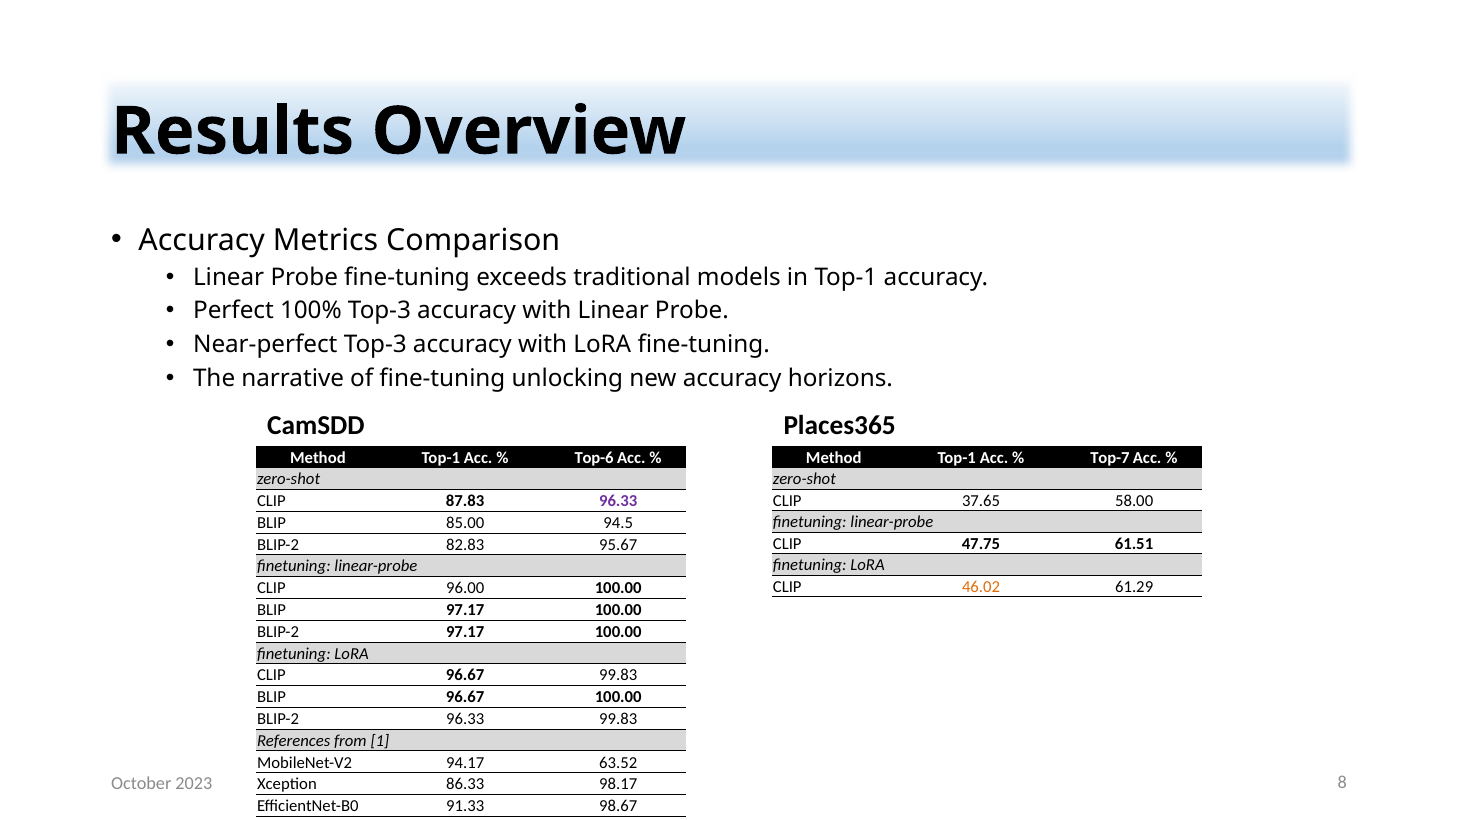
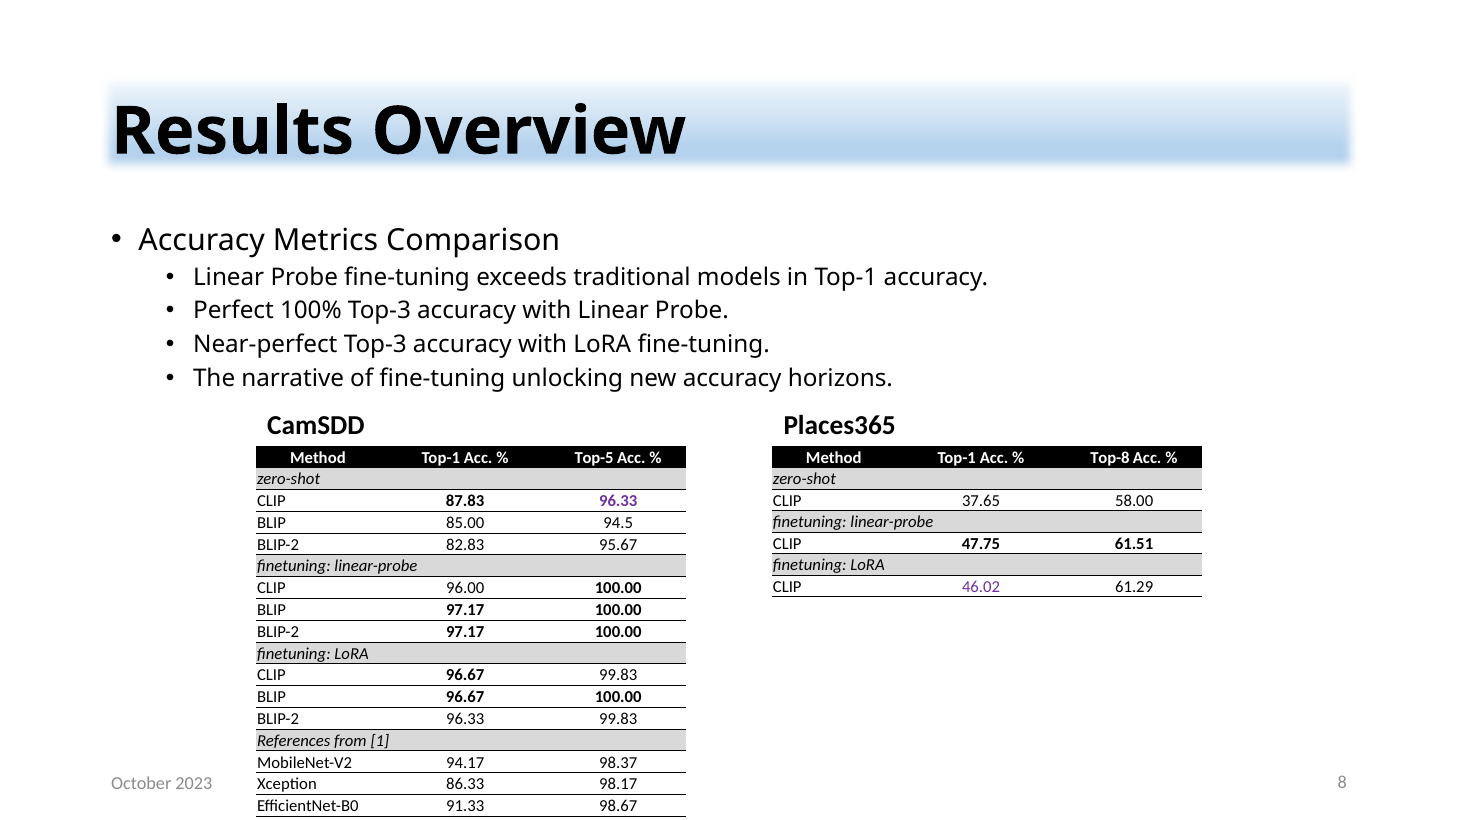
Top-6: Top-6 -> Top-5 (594, 458)
Top-7: Top-7 -> Top-8 (1110, 458)
46.02 colour: orange -> purple (981, 587)
63.52: 63.52 -> 98.37 (618, 763)
